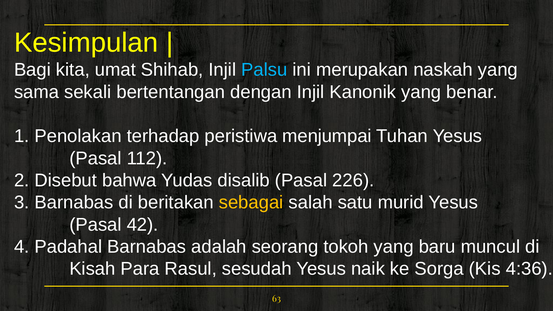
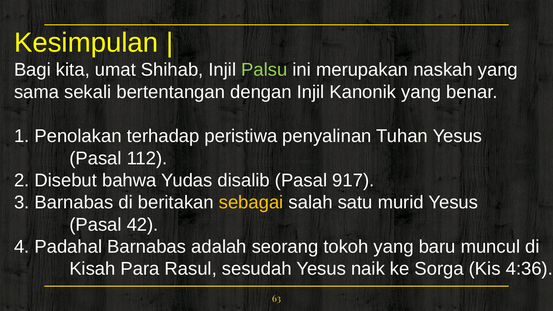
Palsu colour: light blue -> light green (264, 70)
menjumpai: menjumpai -> penyalinan (327, 136)
226: 226 -> 917 (353, 180)
